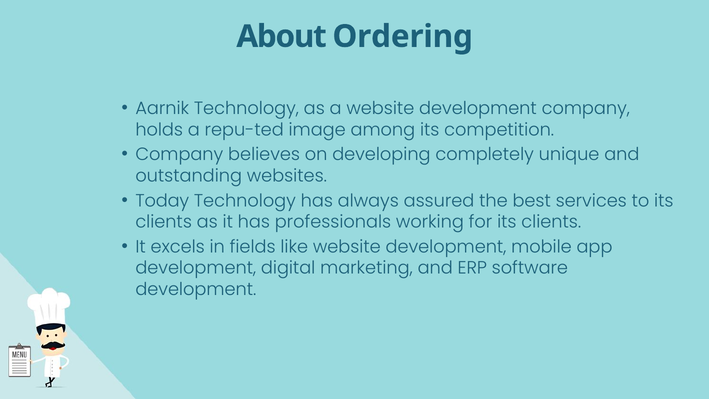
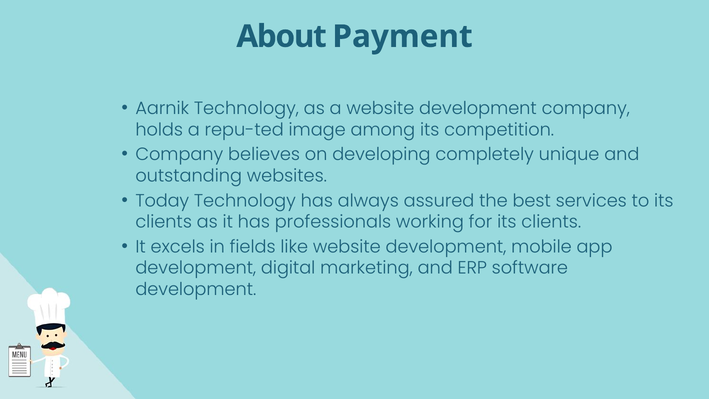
Ordering: Ordering -> Payment (403, 36)
